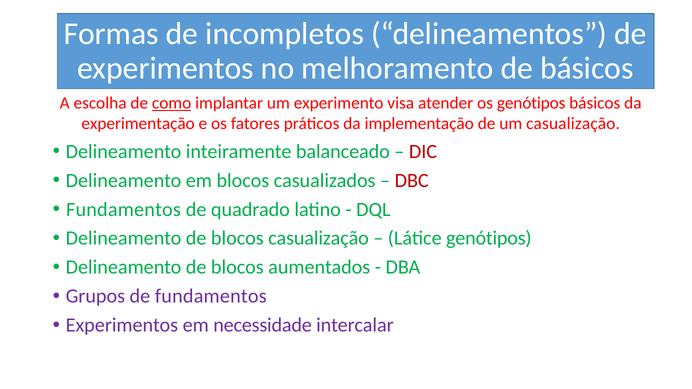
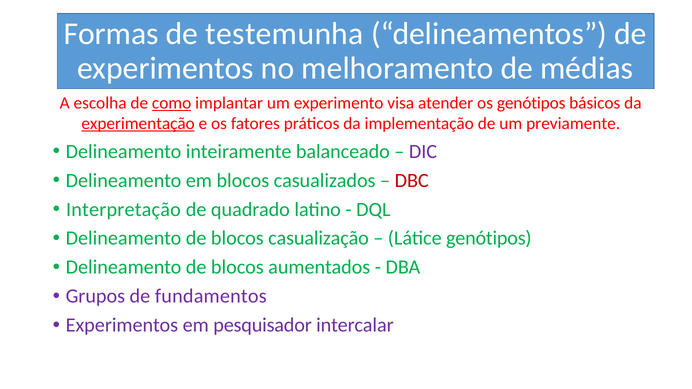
incompletos: incompletos -> testemunha (285, 34)
de básicos: básicos -> médias (587, 68)
experimentação underline: none -> present (138, 124)
um casualização: casualização -> previamente (573, 124)
DIC colour: red -> purple (423, 152)
Fundamentos: Fundamentos -> Interpretação (123, 210)
necessidade: necessidade -> pesquisador (263, 325)
